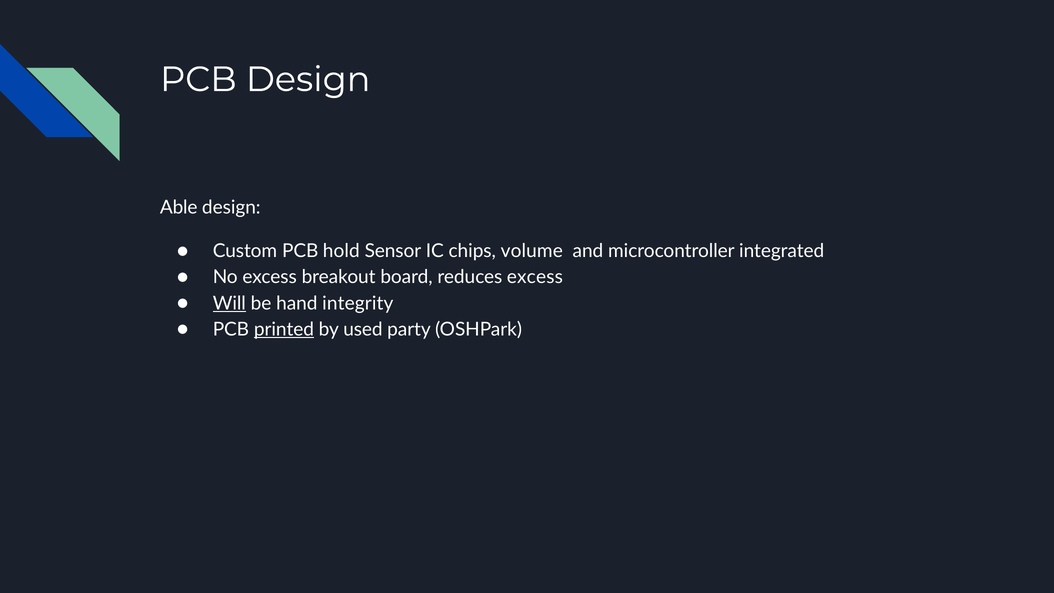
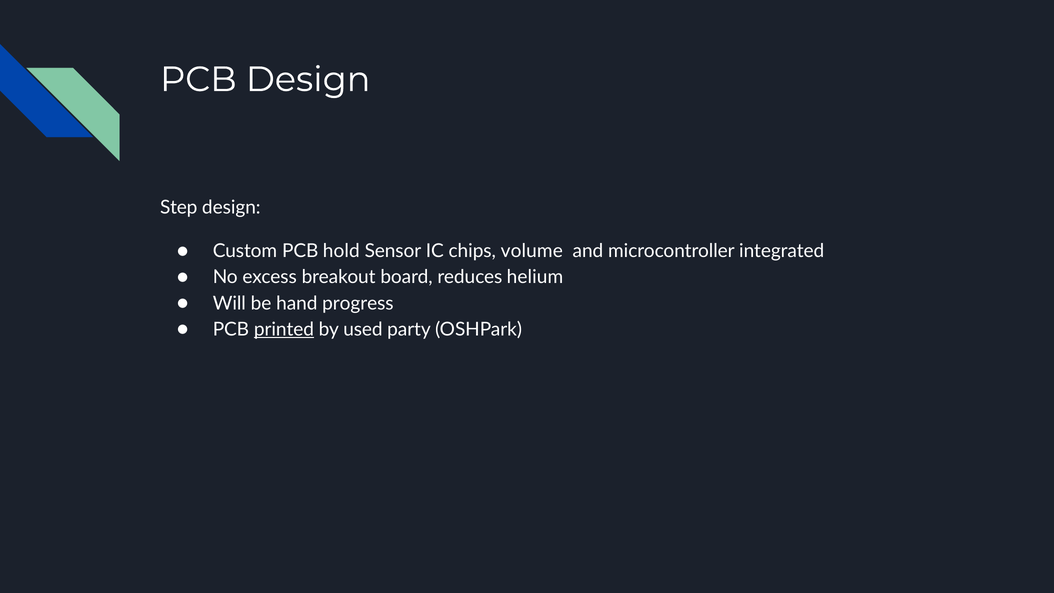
Able: Able -> Step (179, 207)
reduces excess: excess -> helium (535, 277)
Will underline: present -> none (229, 303)
integrity: integrity -> progress (358, 303)
